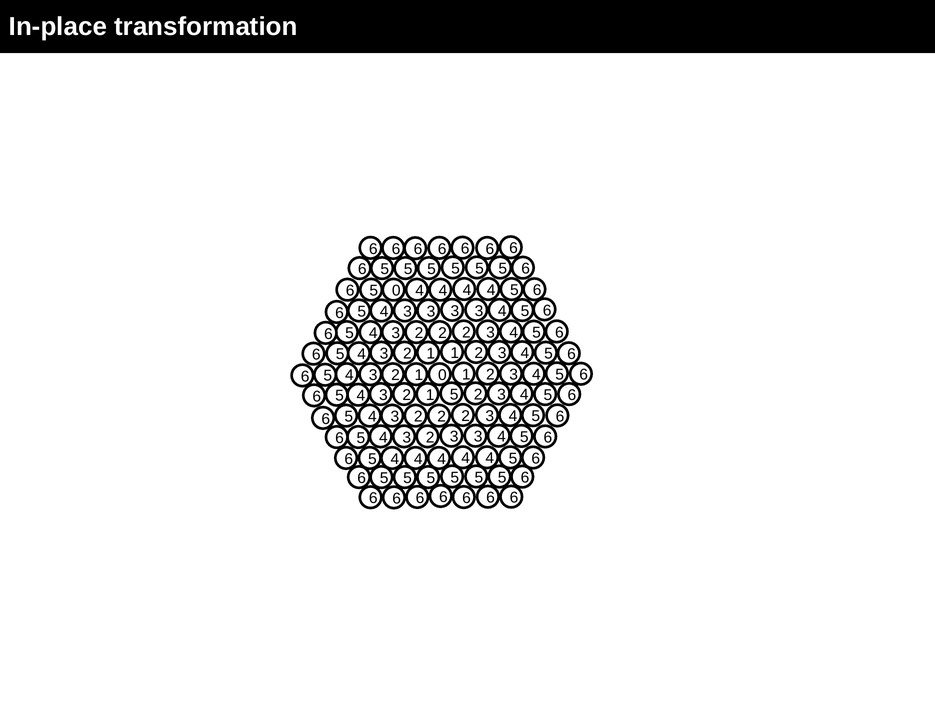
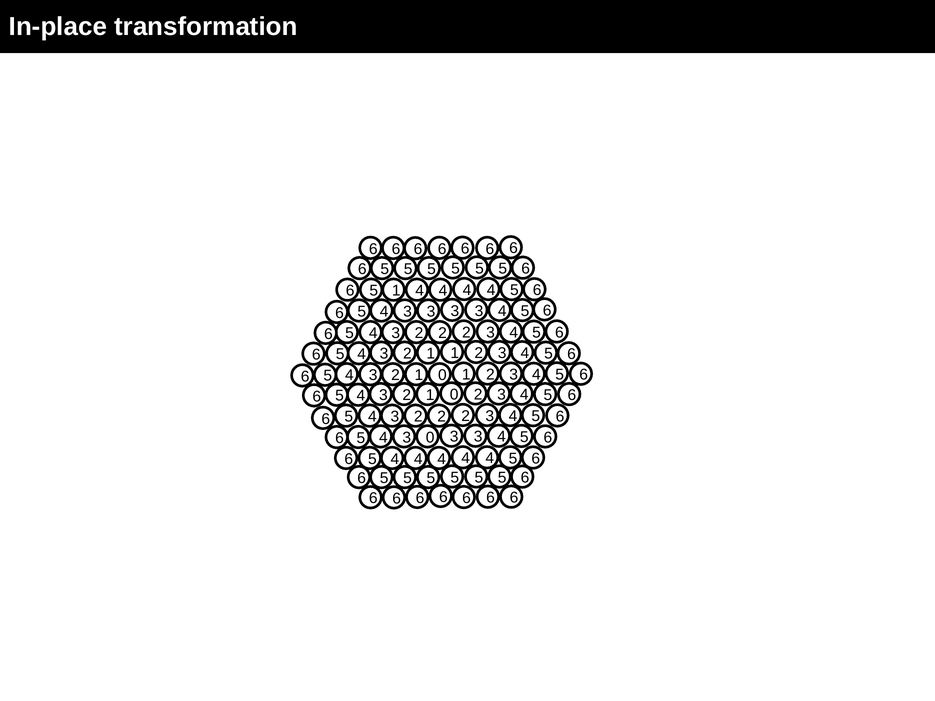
5 0: 0 -> 1 (396, 291)
5: 5 -> 0 (454, 395)
2: 2 -> 0 (430, 438)
